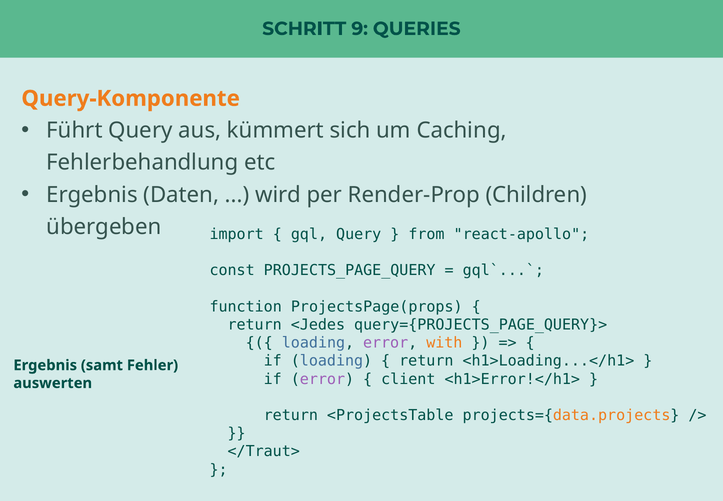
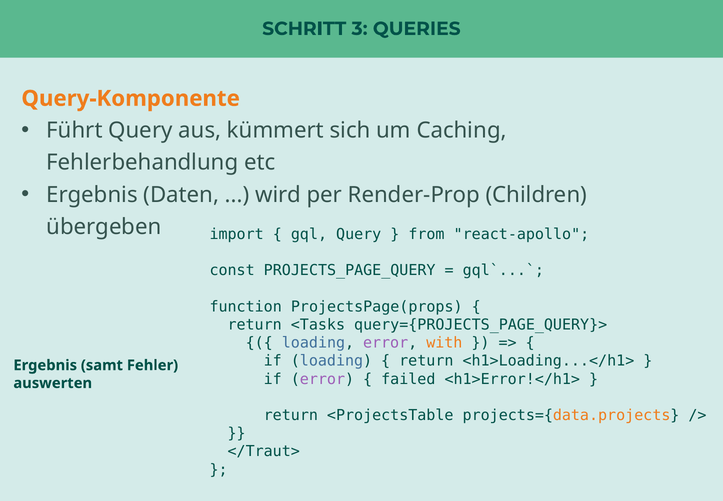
9: 9 -> 3 (360, 29)
<Jedes: <Jedes -> <Tasks (318, 324)
client: client -> failed (408, 379)
